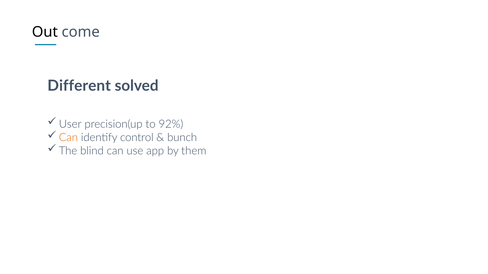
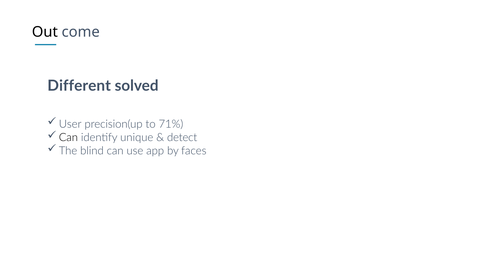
92%: 92% -> 71% (171, 124)
Can colour: orange -> black (68, 138)
control: control -> unique (137, 138)
bunch: bunch -> detect (182, 138)
them: them -> faces (194, 151)
